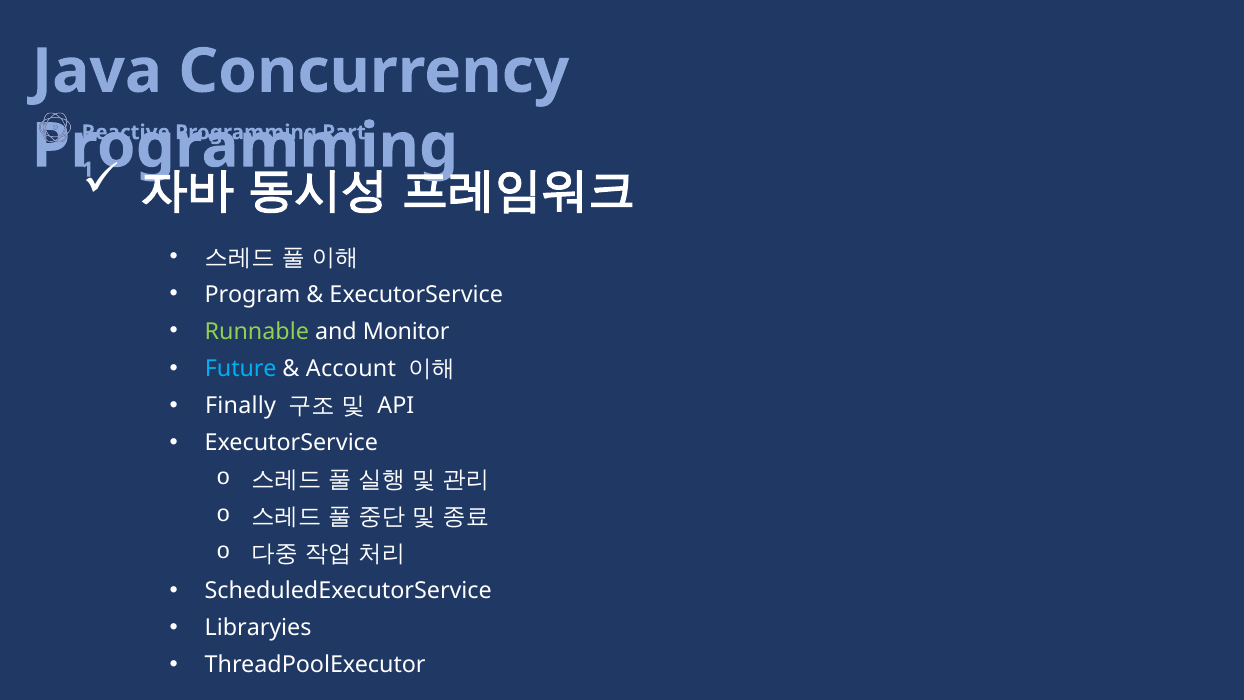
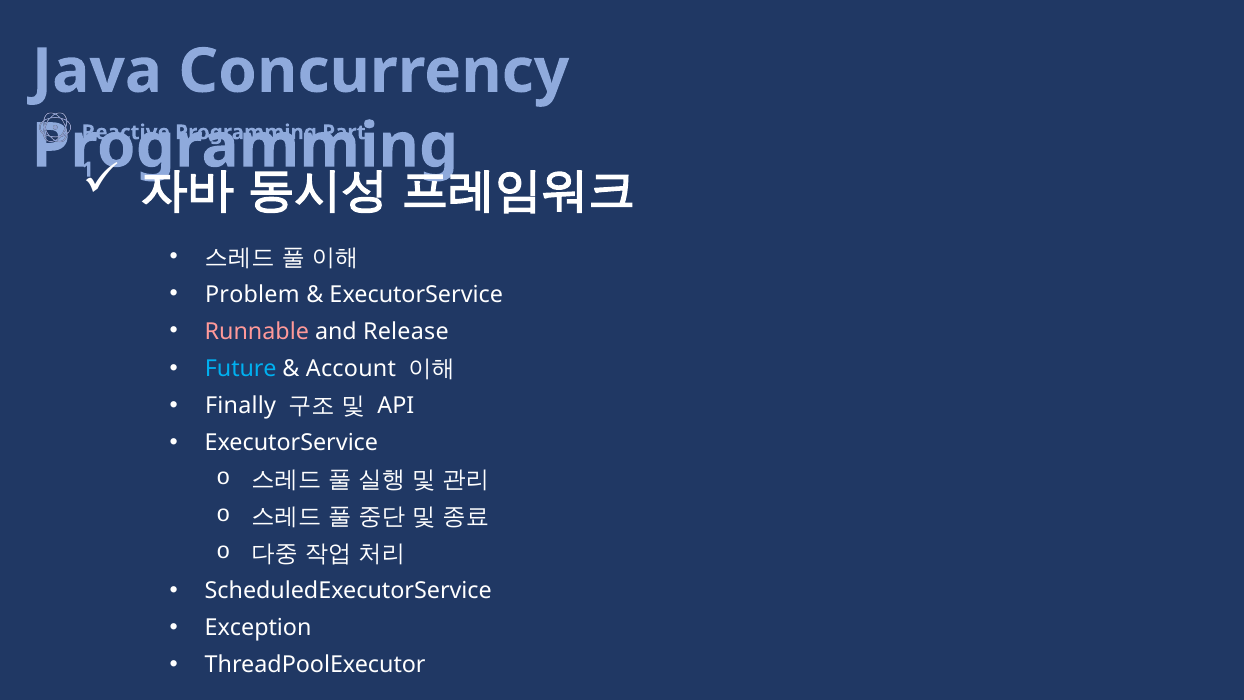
Program: Program -> Problem (252, 294)
Runnable colour: light green -> pink (257, 331)
Monitor: Monitor -> Release (406, 331)
Libraryies: Libraryies -> Exception (258, 628)
